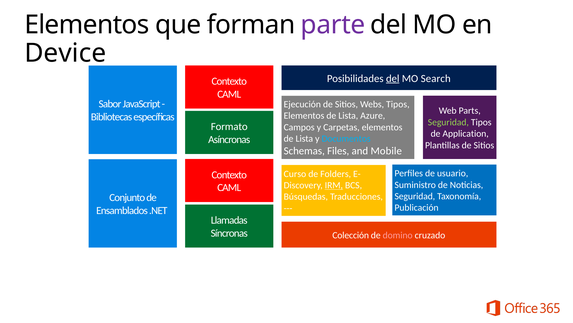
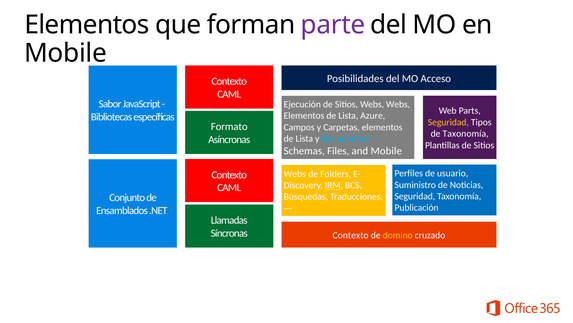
Device: Device -> Mobile (66, 53)
del underline: present -> none (393, 78)
Search: Search -> Acceso (436, 78)
Webs Tipos: Tipos -> Webs (398, 104)
Seguridad colour: light green -> yellow (448, 122)
de Application: Application -> Taxonomía (466, 133)
Curso: Curso -> Webs (295, 174)
Colección: Colección -> Contexto (351, 235)
domino colour: pink -> yellow (398, 235)
